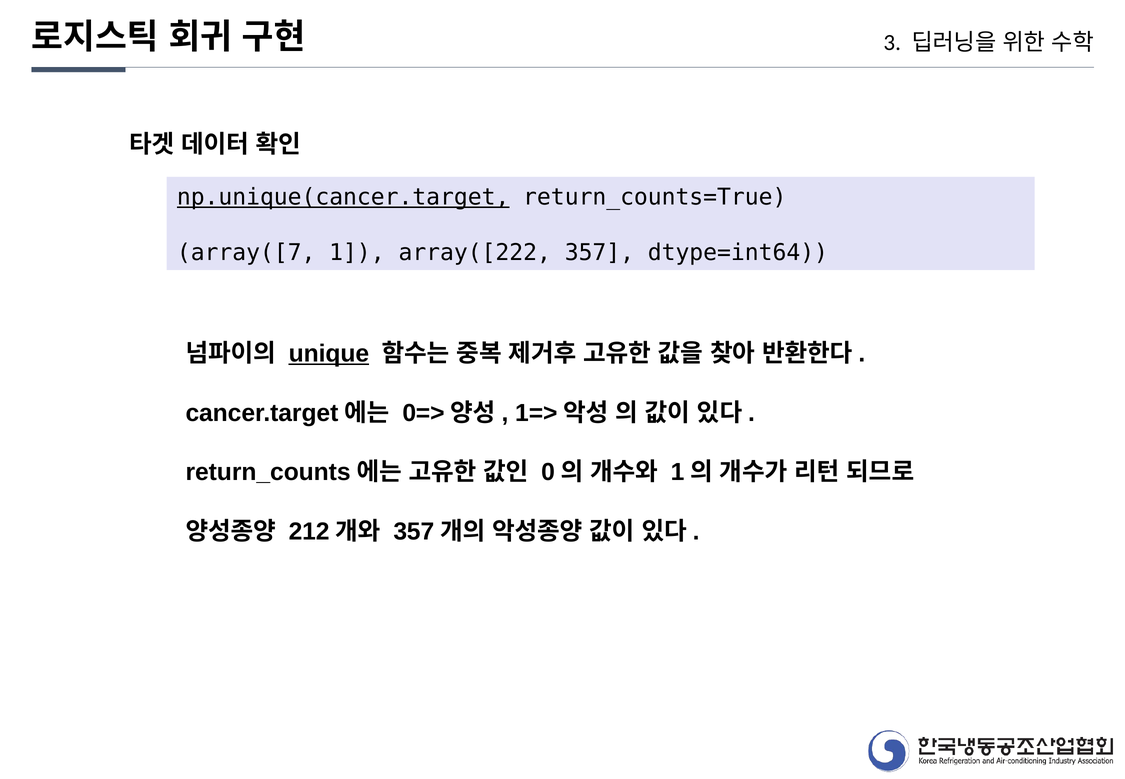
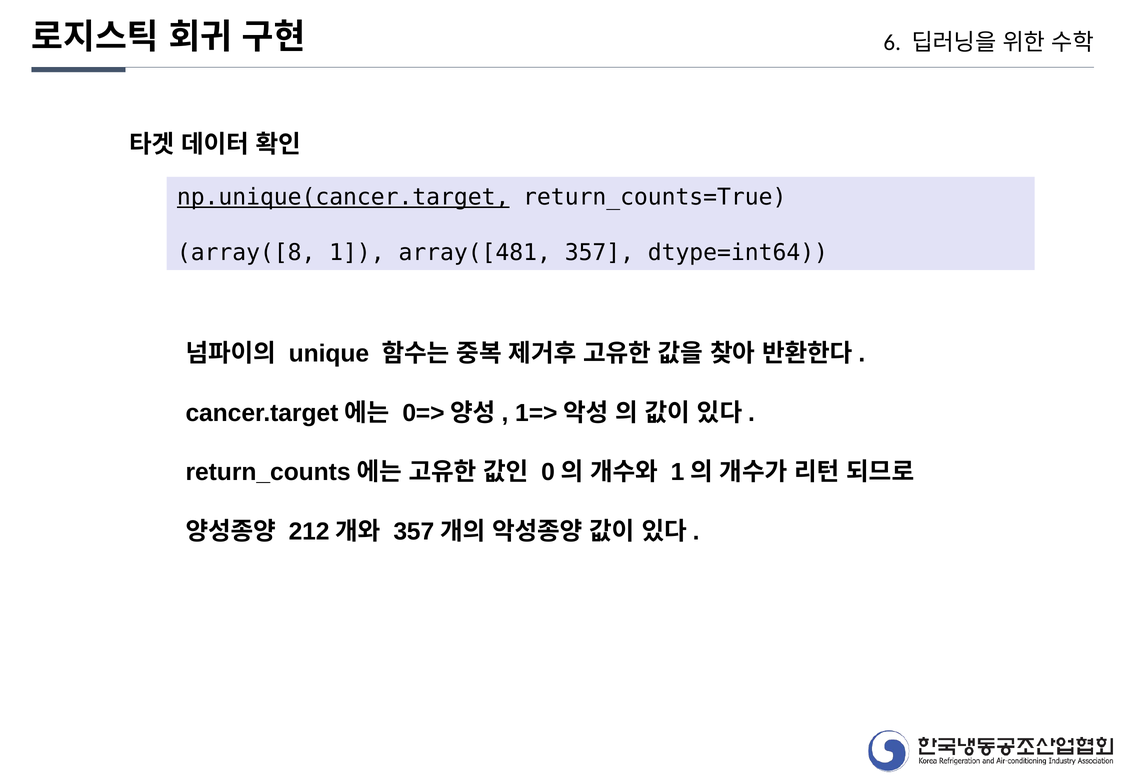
3: 3 -> 6 (892, 43)
array([7: array([7 -> array([8 (246, 253)
array([222: array([222 -> array([481 (475, 253)
unique underline: present -> none (329, 354)
